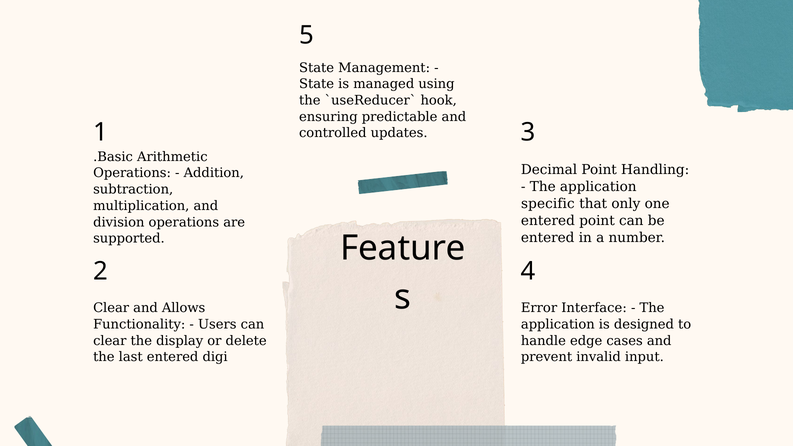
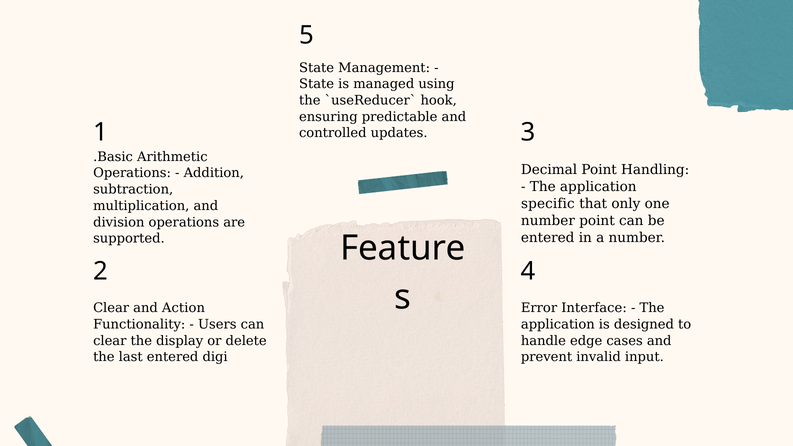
entered: entered -> number (548, 221)
Allows: Allows -> Action (184, 308)
